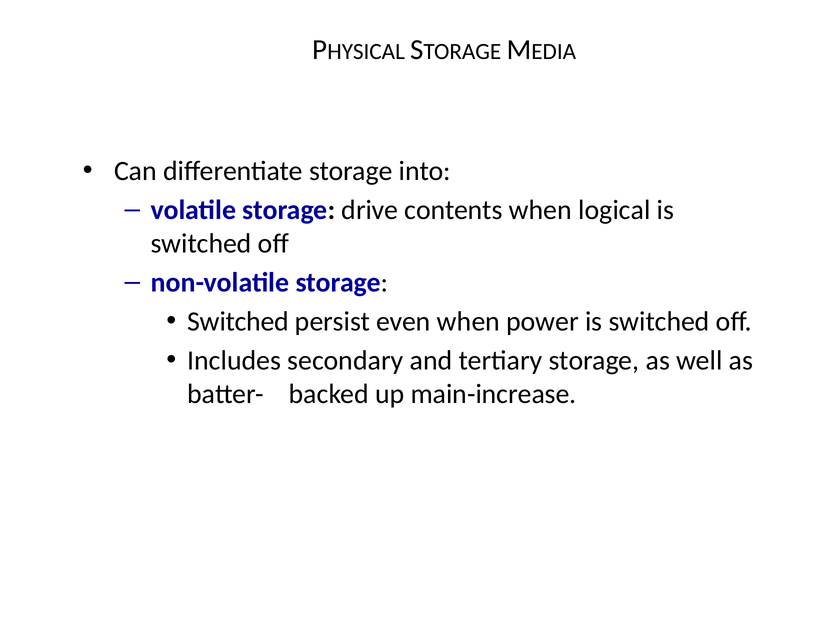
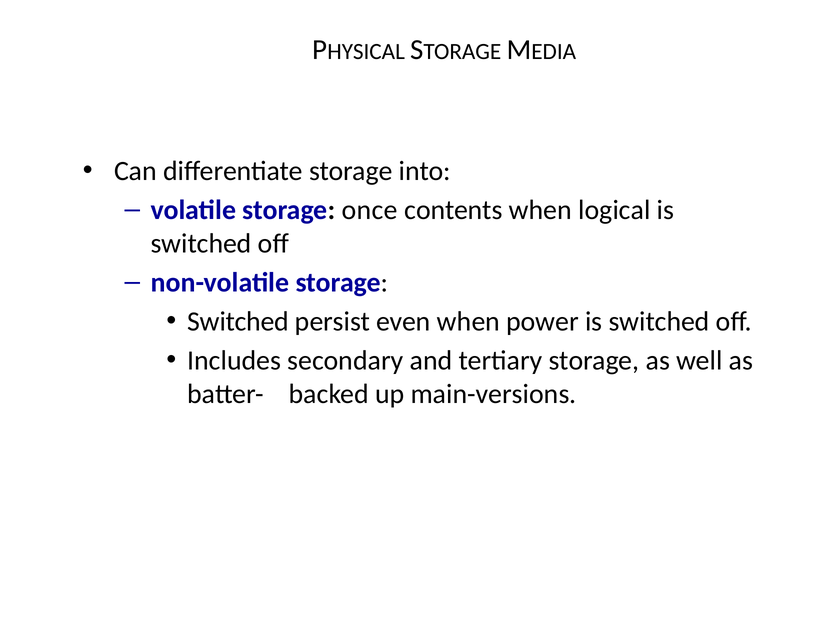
drive: drive -> once (370, 210)
main-increase: main-increase -> main-versions (494, 394)
